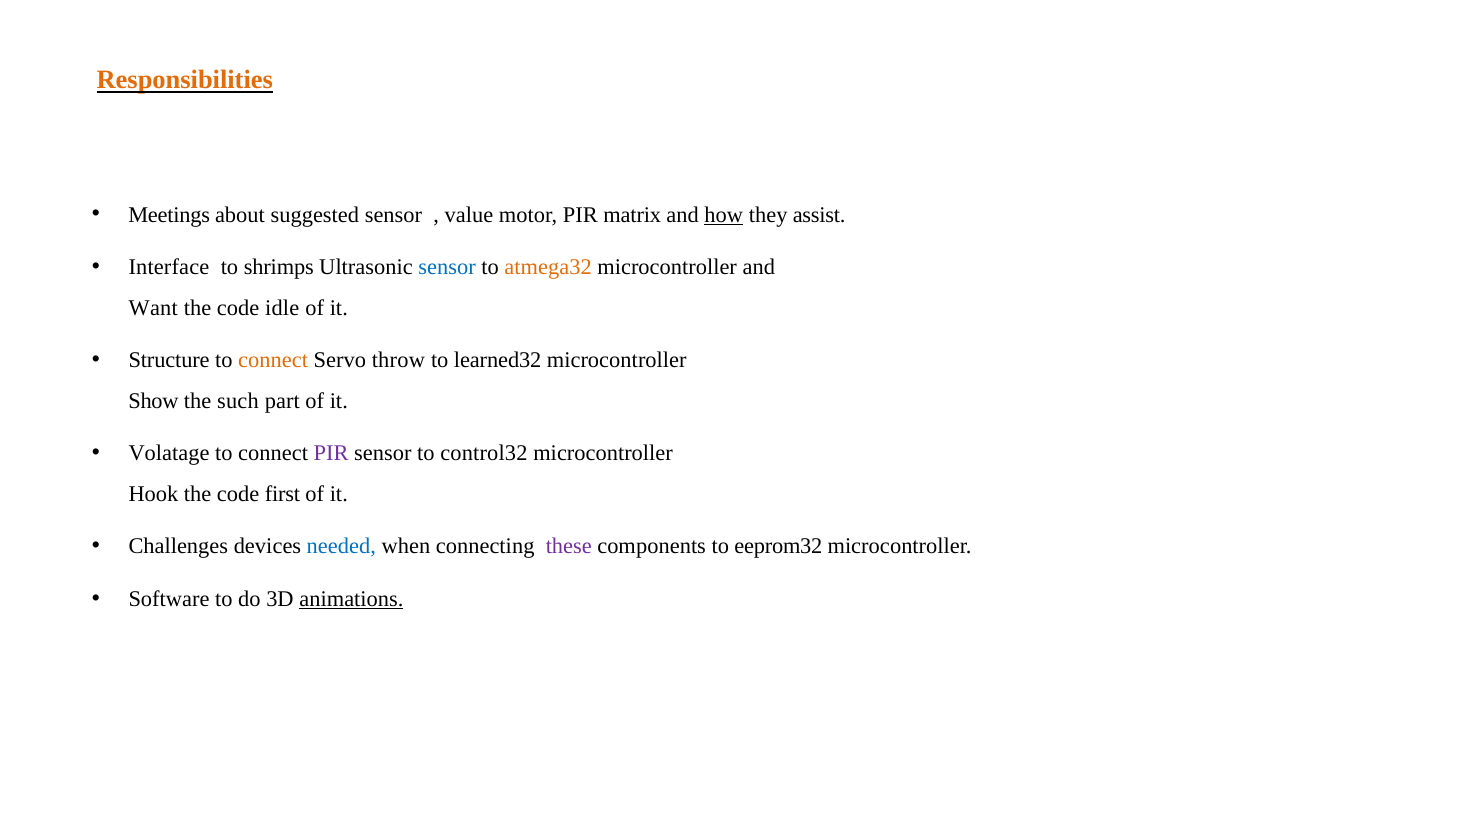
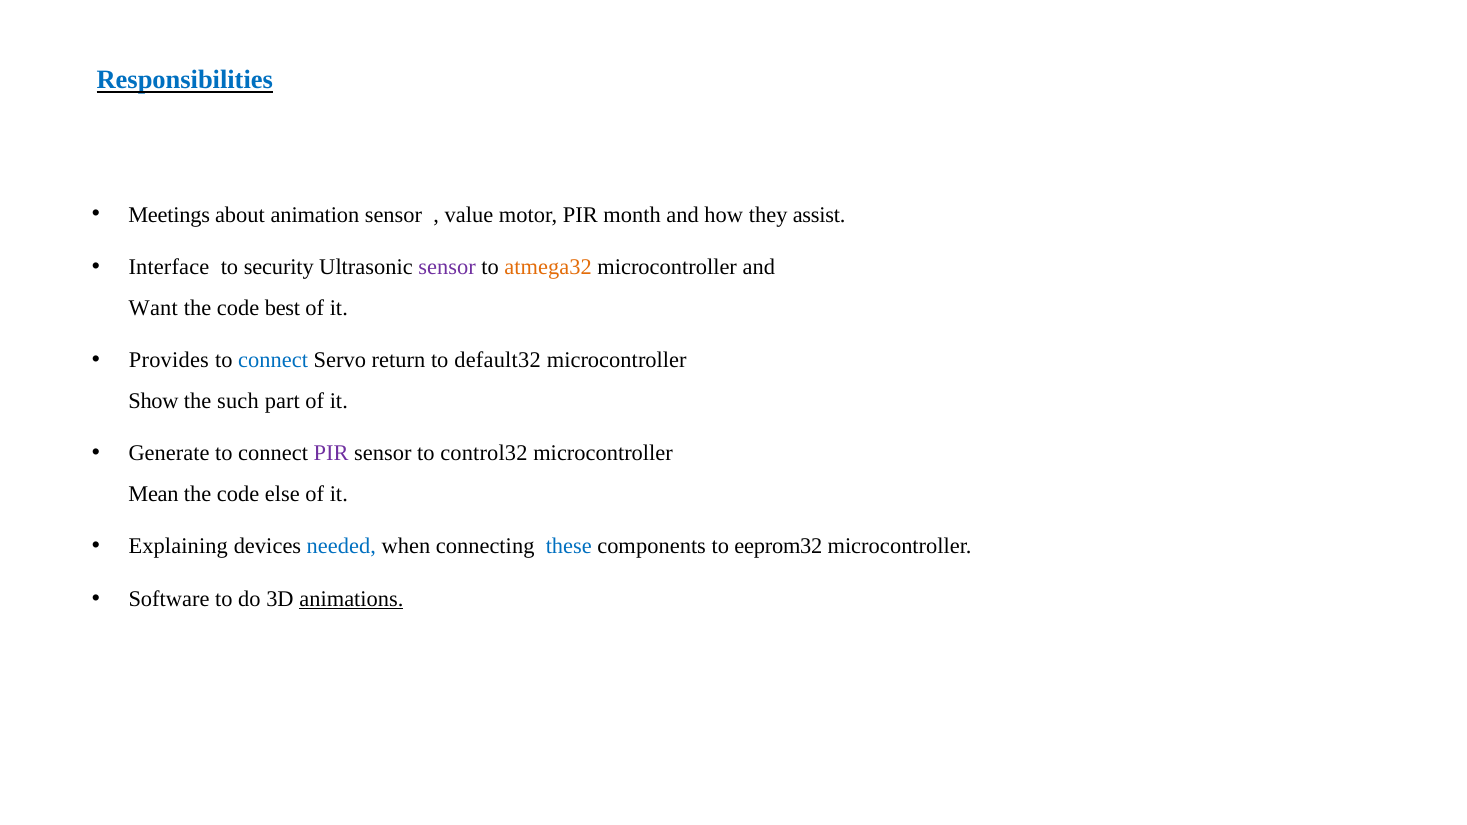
Responsibilities colour: orange -> blue (185, 80)
suggested: suggested -> animation (315, 215)
matrix: matrix -> month (632, 215)
how underline: present -> none (724, 215)
shrimps: shrimps -> security (279, 267)
sensor colour: blue -> purple (447, 267)
idle: idle -> best (282, 308)
Structure: Structure -> Provides (169, 360)
connect colour: orange -> blue (273, 360)
throw: throw -> return (398, 360)
learned32: learned32 -> default32 (498, 360)
Volatage: Volatage -> Generate (169, 453)
Hook: Hook -> Mean (153, 494)
first: first -> else (282, 494)
Challenges: Challenges -> Explaining (178, 546)
these colour: purple -> blue (569, 546)
